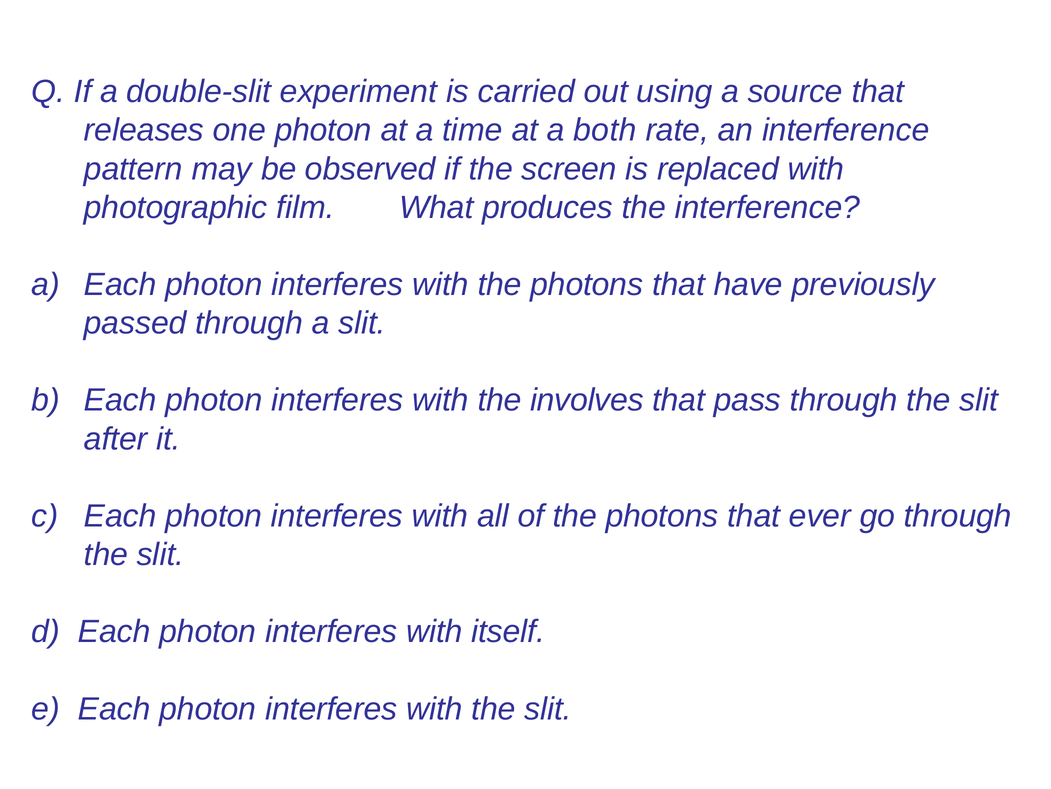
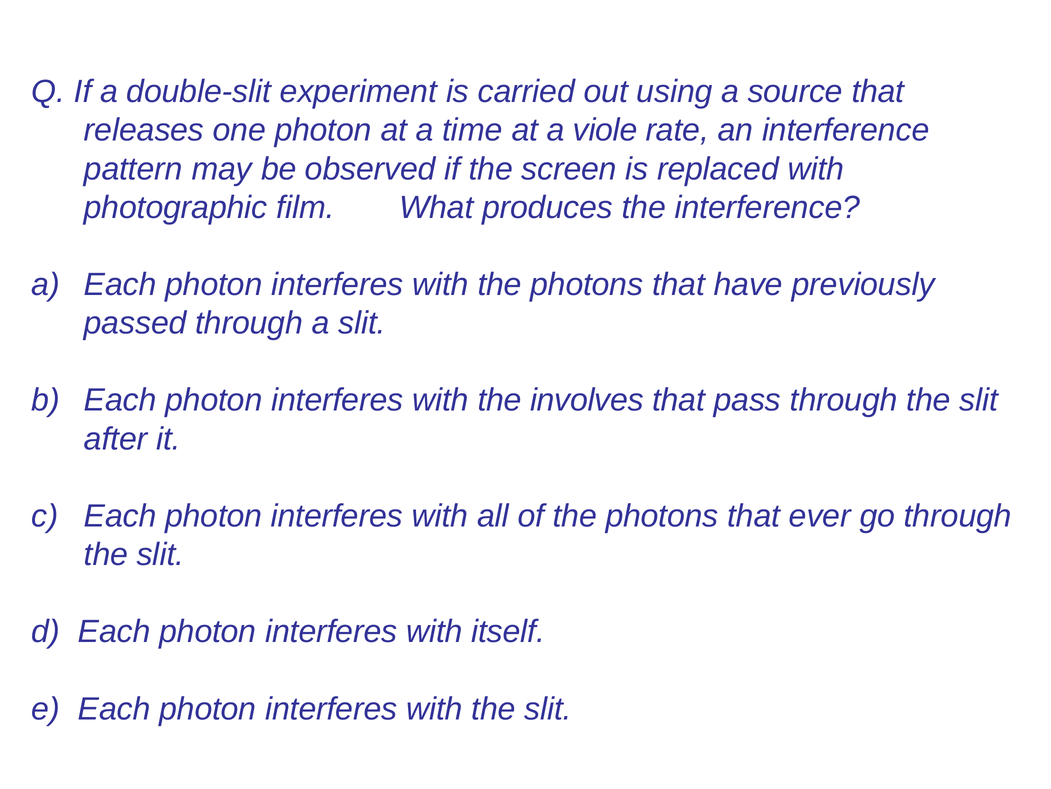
both: both -> viole (605, 130)
